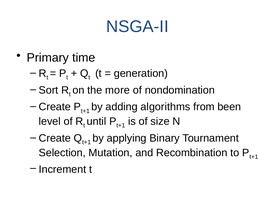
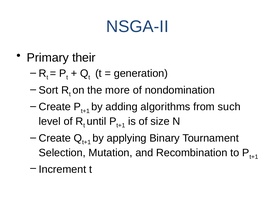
time: time -> their (84, 58)
been: been -> such (229, 107)
